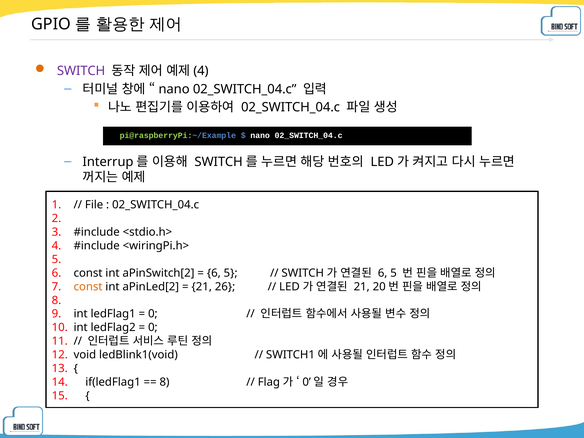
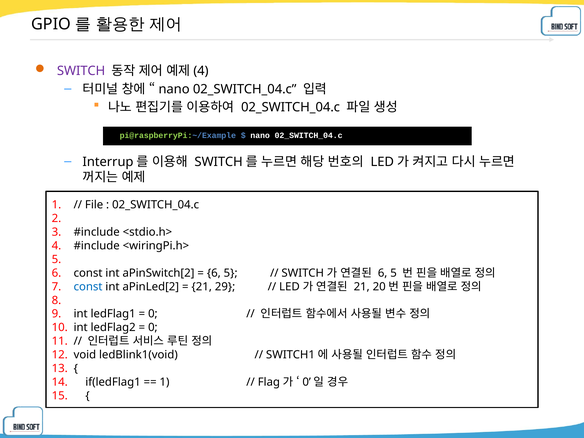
const colour: orange -> blue (88, 287)
26: 26 -> 29 (225, 287)
8: 8 -> 1 (165, 382)
